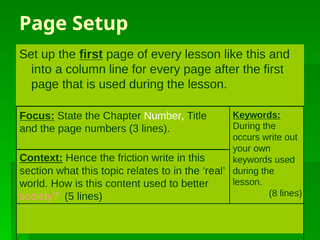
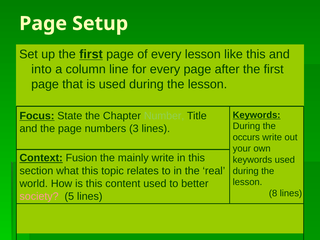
Number colour: white -> light green (164, 116)
Hence: Hence -> Fusion (81, 158)
friction: friction -> mainly (133, 158)
